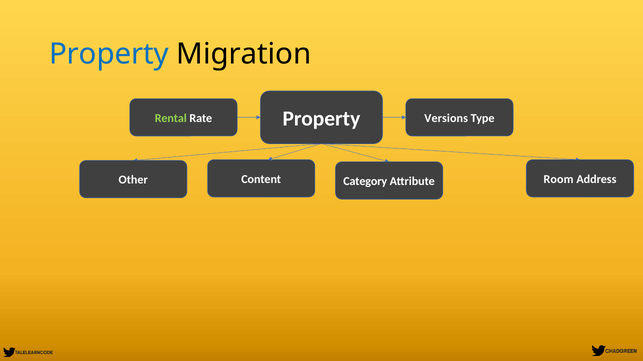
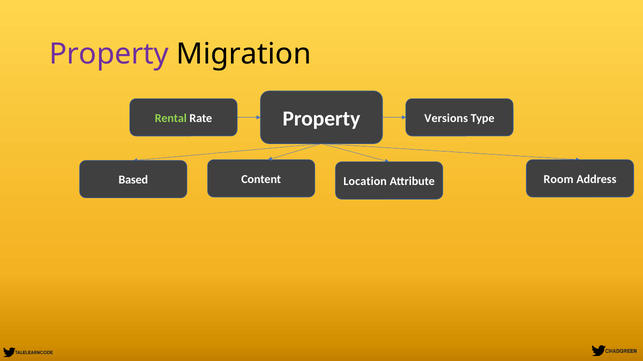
Property colour: blue -> purple (109, 54)
Other: Other -> Based (133, 180)
Category: Category -> Location (365, 182)
